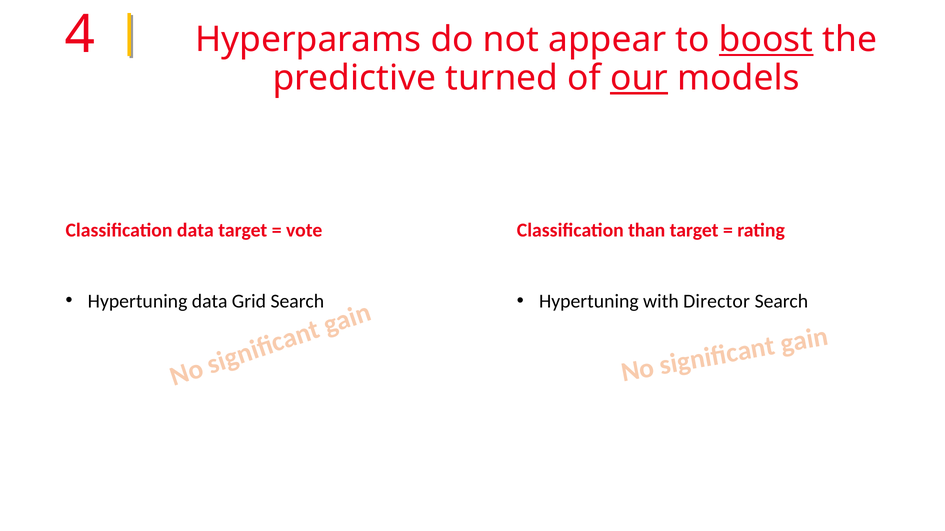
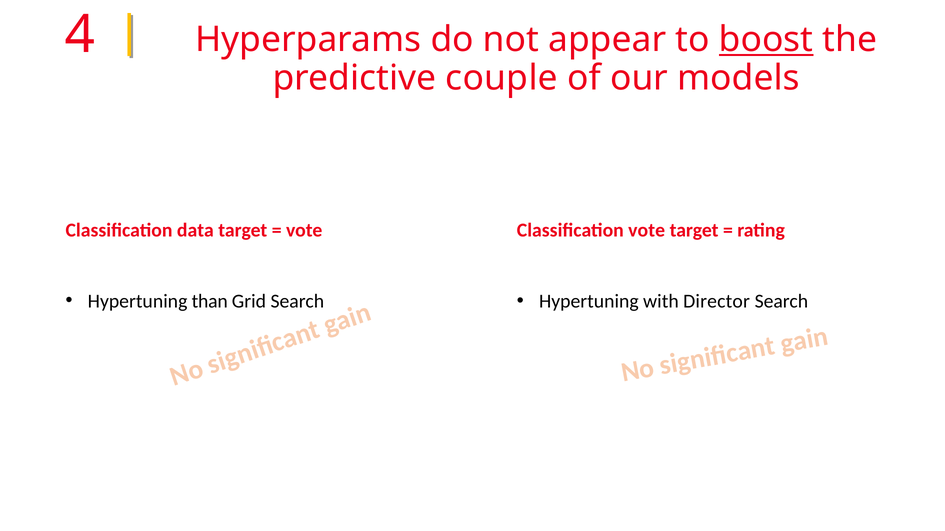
turned: turned -> couple (502, 78)
our underline: present -> none (639, 78)
Classification than: than -> vote (647, 231)
Hypertuning data: data -> than (210, 301)
